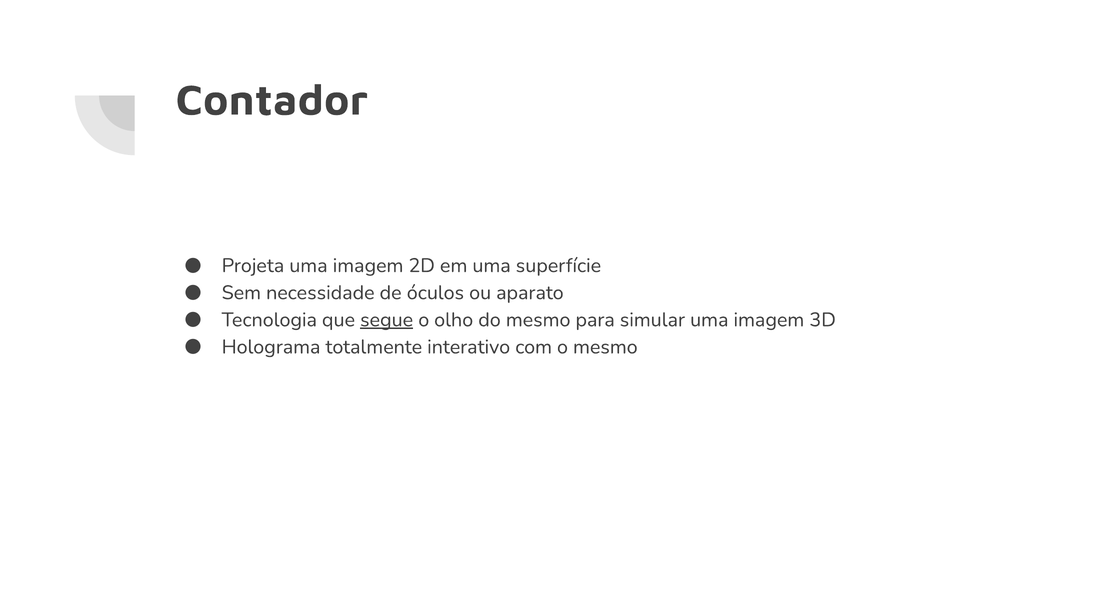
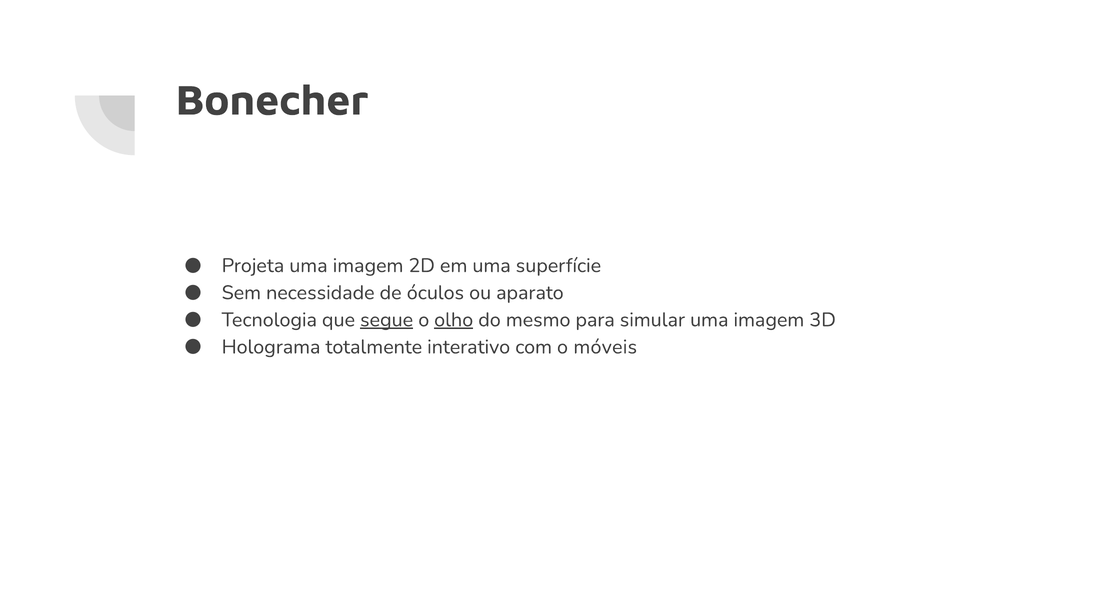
Contador: Contador -> Bonecher (272, 101)
olho underline: none -> present (454, 320)
o mesmo: mesmo -> móveis (605, 347)
